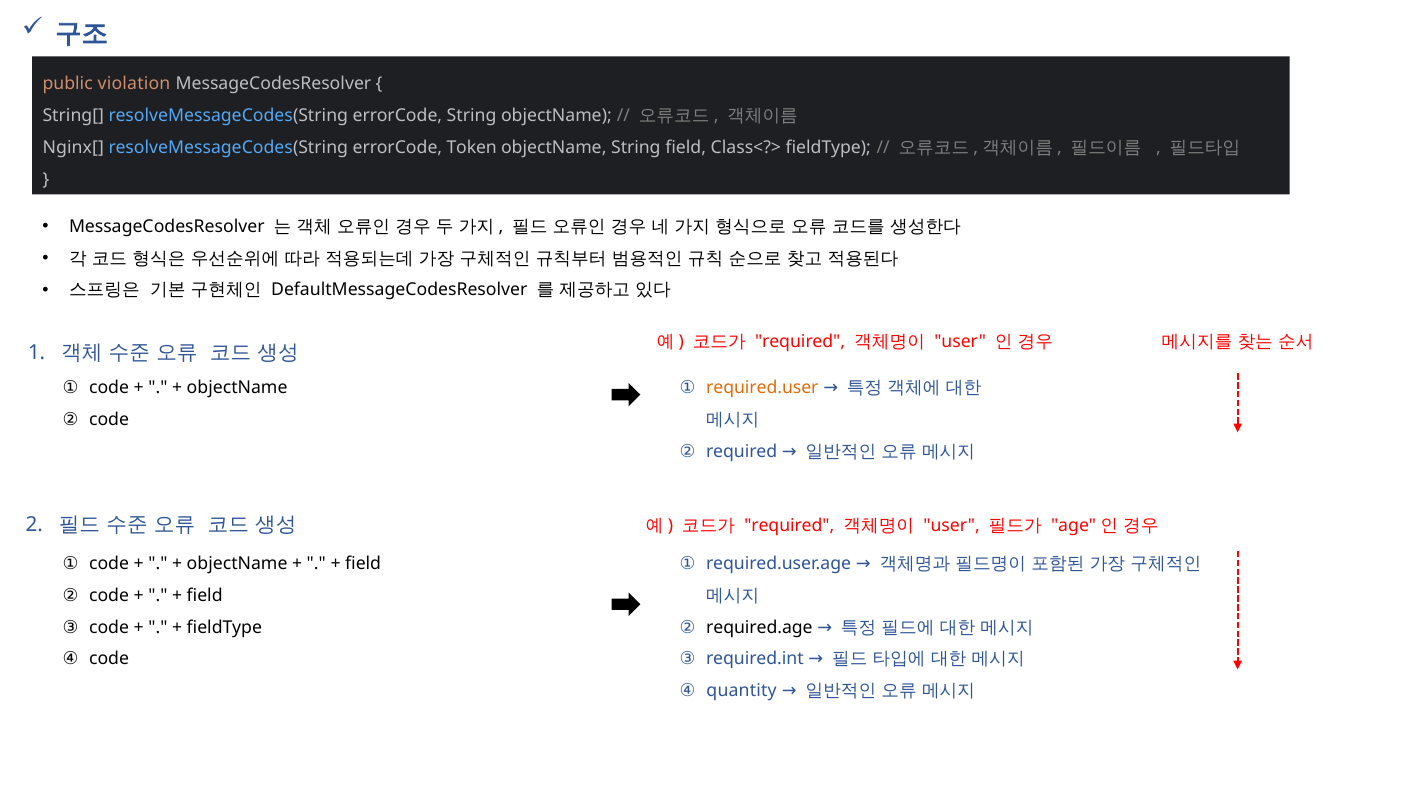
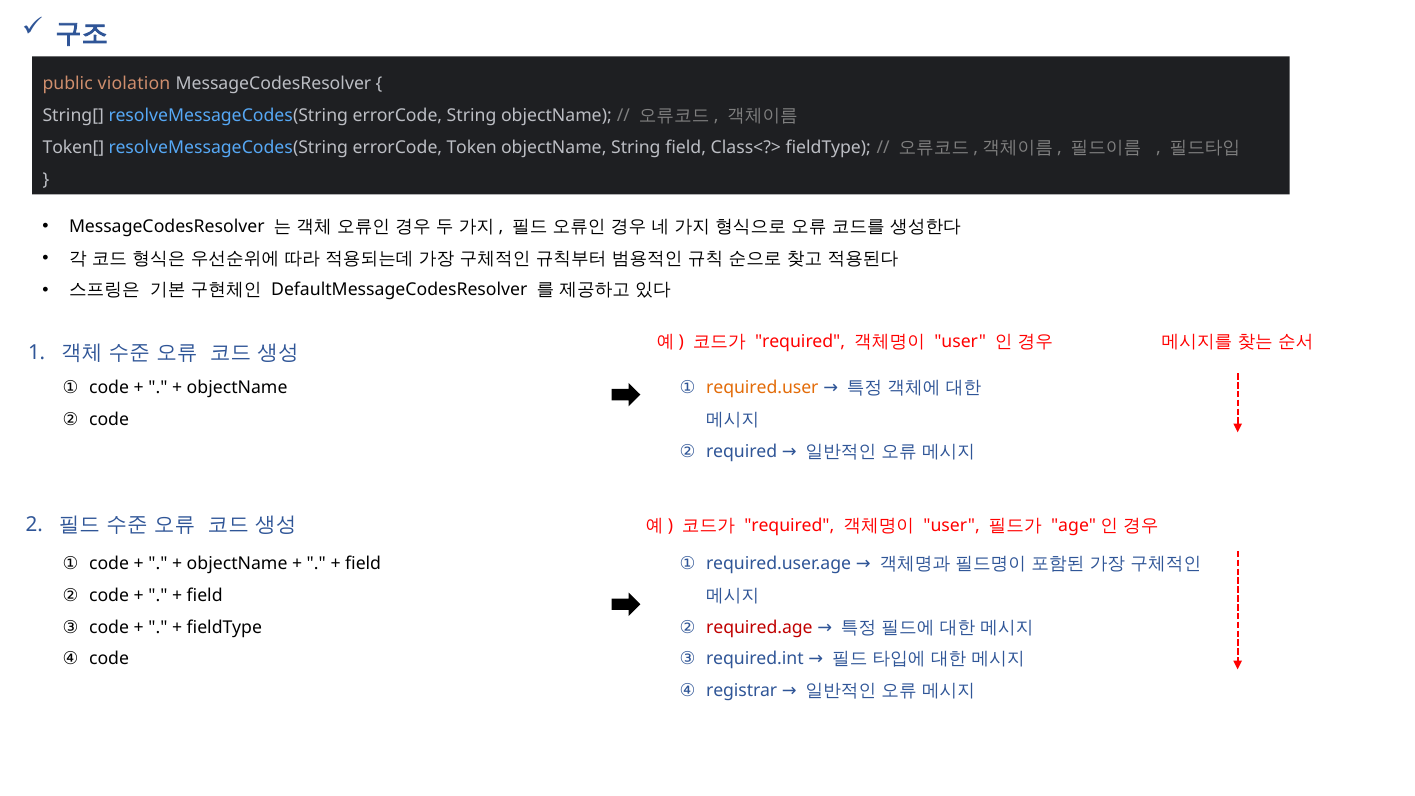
Nginx[: Nginx[ -> Token[ (73, 148)
required.age colour: black -> red (759, 627)
quantity: quantity -> registrar (742, 691)
